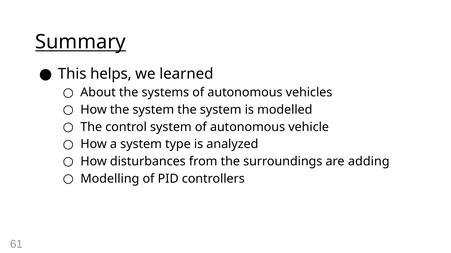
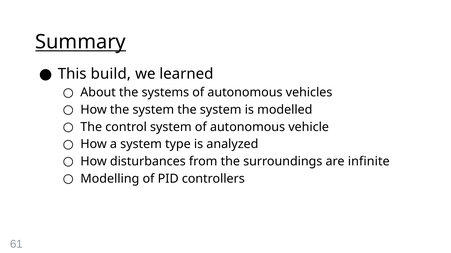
helps: helps -> build (111, 74)
adding: adding -> infinite (369, 162)
